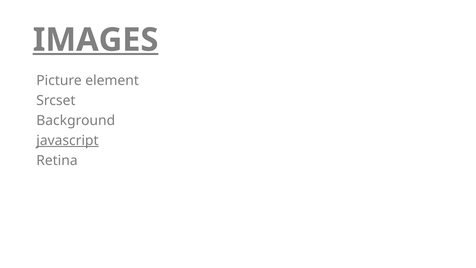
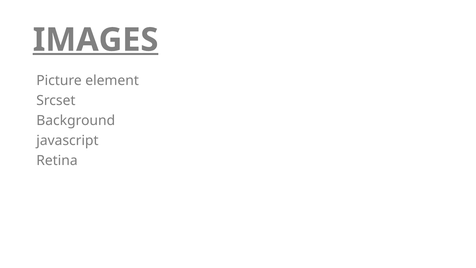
javascript underline: present -> none (67, 140)
